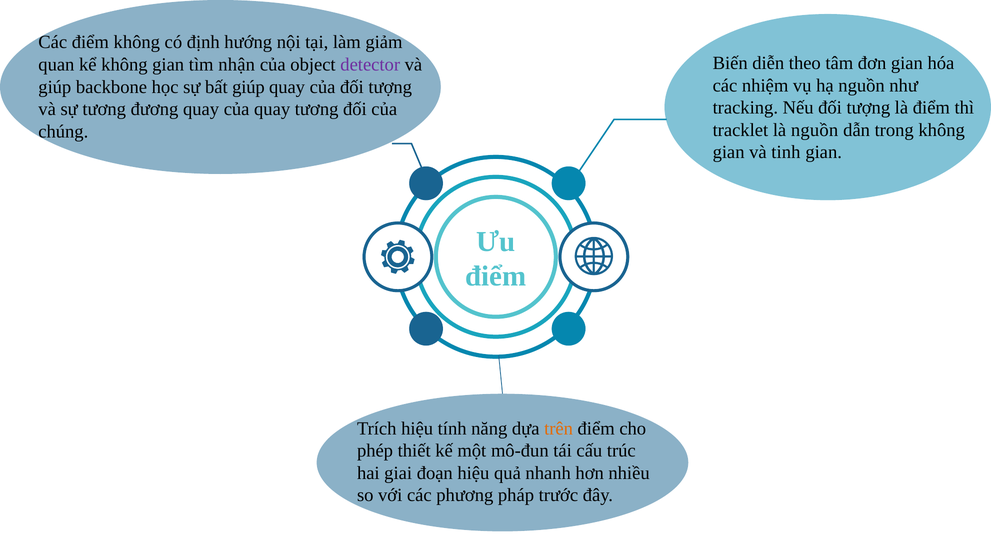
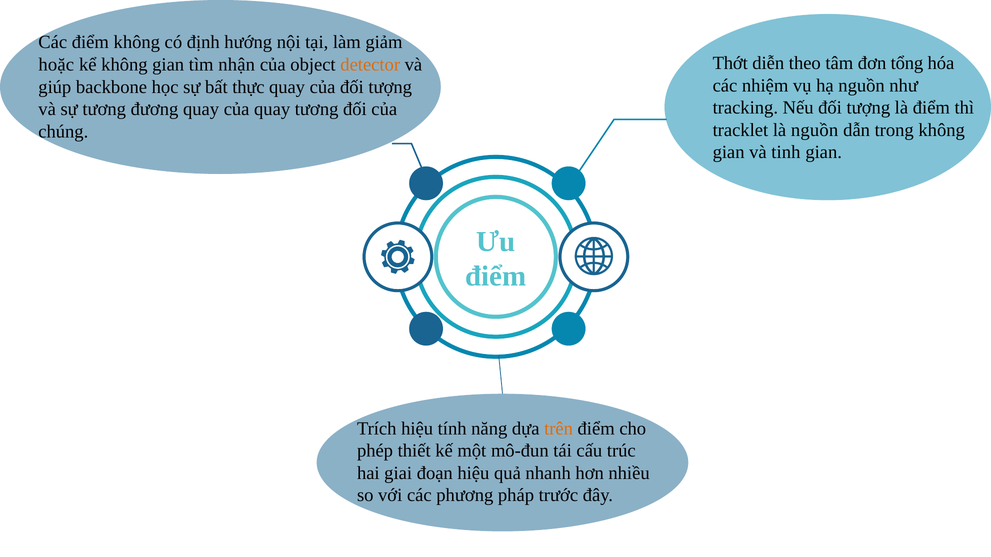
Biến: Biến -> Thớt (730, 63)
đơn gian: gian -> tổng (907, 63)
quan: quan -> hoặc (56, 65)
detector colour: purple -> orange (370, 65)
bất giúp: giúp -> thực (248, 87)
